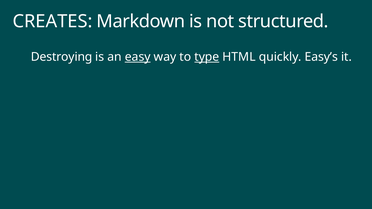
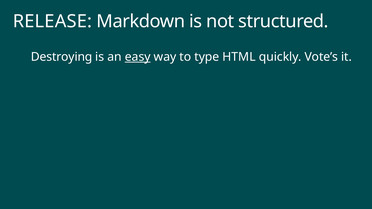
CREATES: CREATES -> RELEASE (52, 21)
type underline: present -> none (207, 57)
Easy’s: Easy’s -> Vote’s (321, 57)
